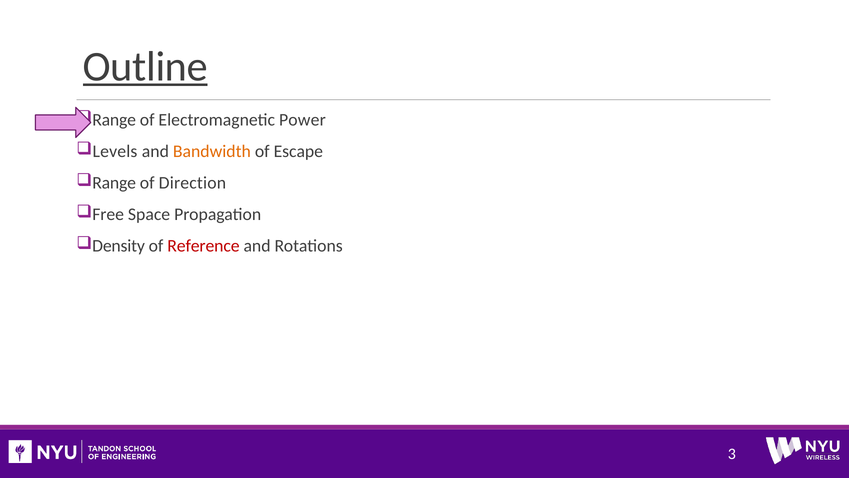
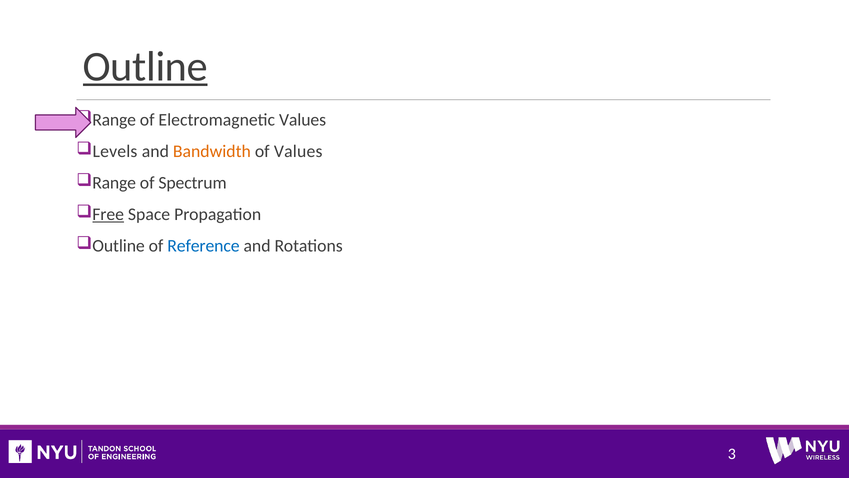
Electromagnetic Power: Power -> Values (303, 120)
of Escape: Escape -> Values (298, 151)
Direction: Direction -> Spectrum (193, 183)
Free underline: none -> present (108, 214)
Density: Density -> Outline (119, 246)
Reference colour: red -> blue (203, 246)
